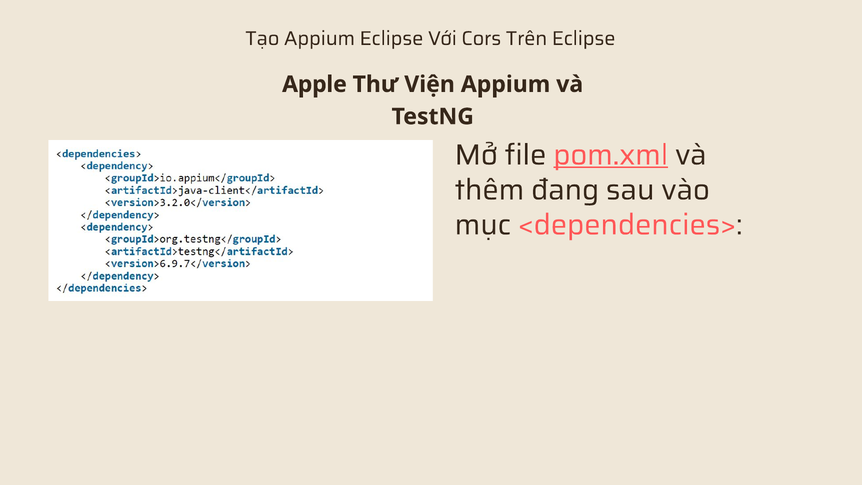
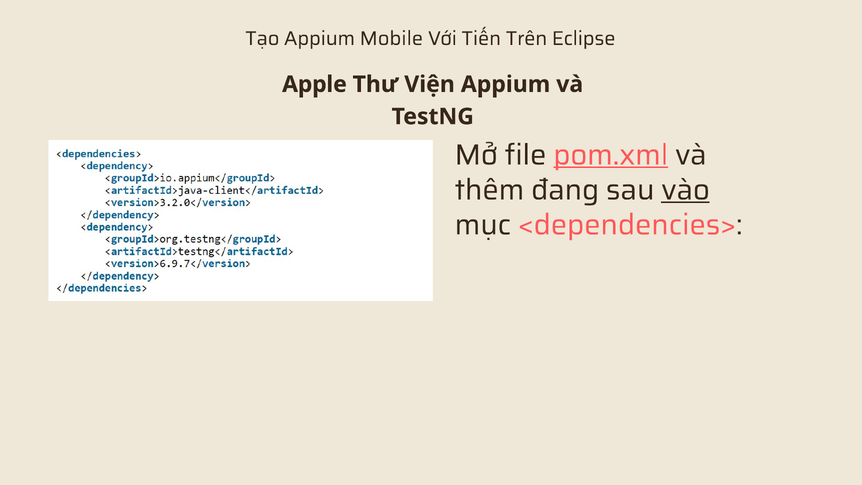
Appium Eclipse: Eclipse -> Mobile (391, 38)
Cors: Cors -> Tiến (481, 38)
vào underline: none -> present (686, 190)
